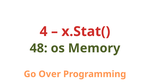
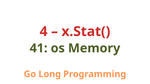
48: 48 -> 41 (39, 48)
Over: Over -> Long (50, 74)
